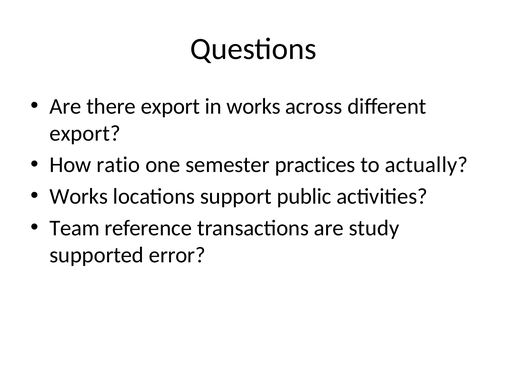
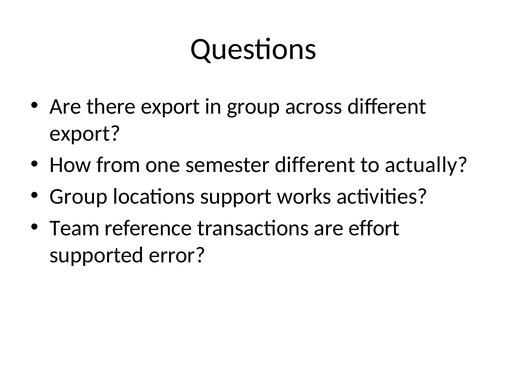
in works: works -> group (253, 106)
ratio: ratio -> from (118, 165)
semester practices: practices -> different (315, 165)
Works: Works -> Group (79, 197)
public: public -> works (304, 197)
study: study -> effort (374, 228)
